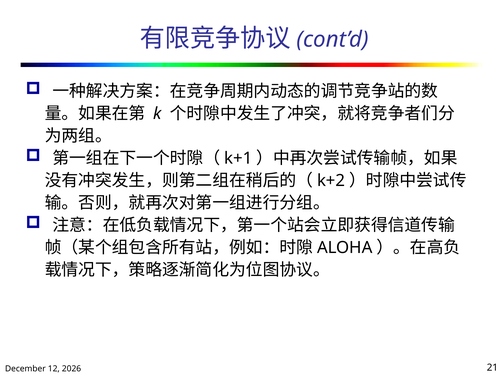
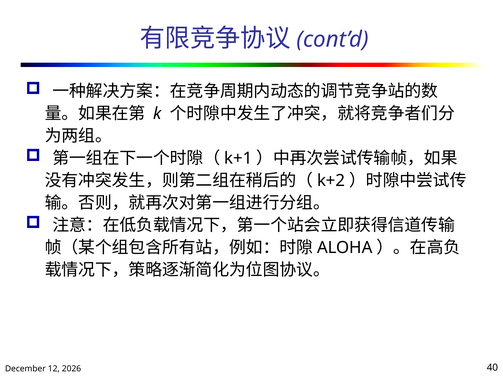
21: 21 -> 40 (492, 368)
